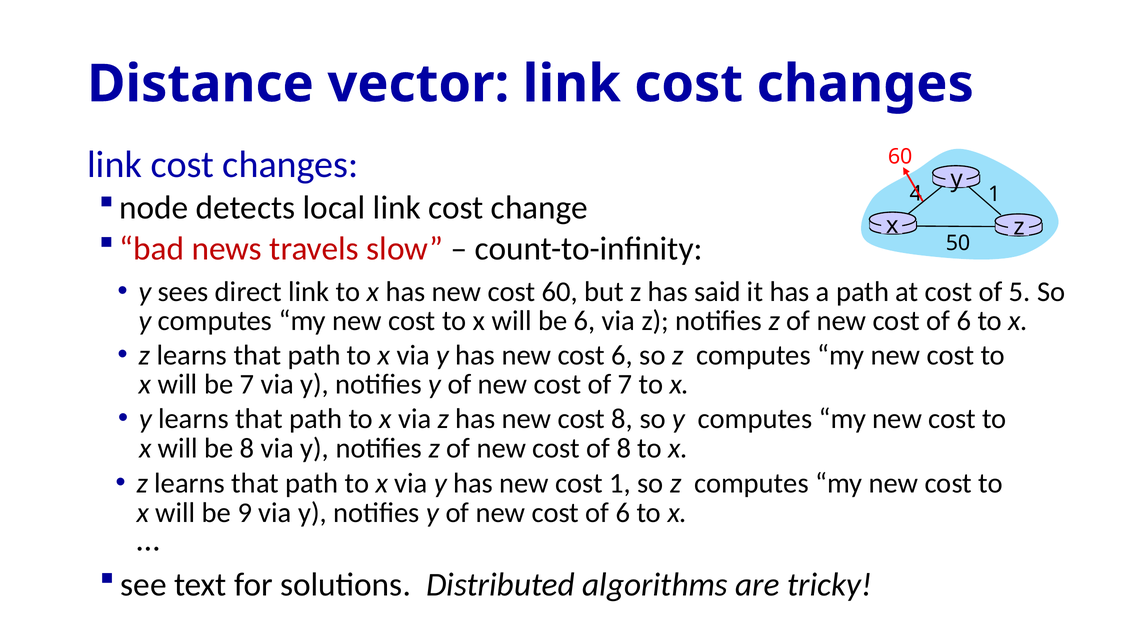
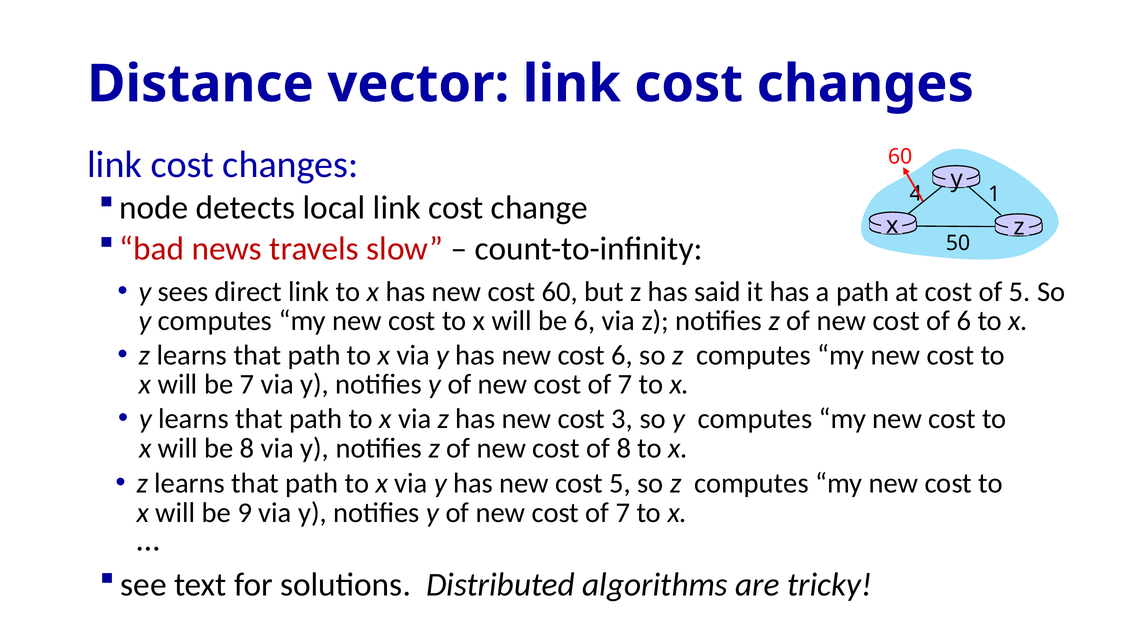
cost 8: 8 -> 3 (622, 419)
cost 1: 1 -> 5 (620, 483)
6: 6 -> 7 (623, 513)
